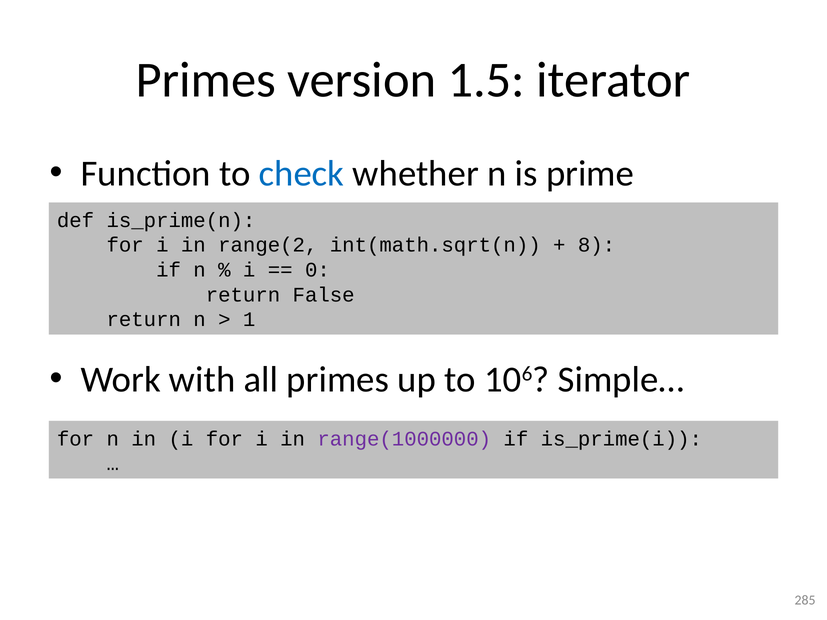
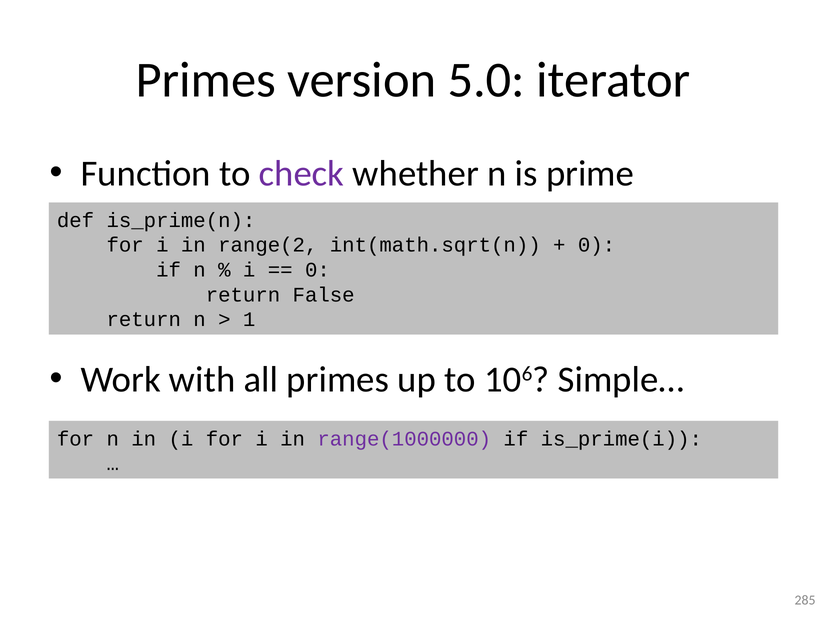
1.5: 1.5 -> 5.0 (486, 80)
check colour: blue -> purple (301, 174)
8: 8 -> 0 (597, 245)
